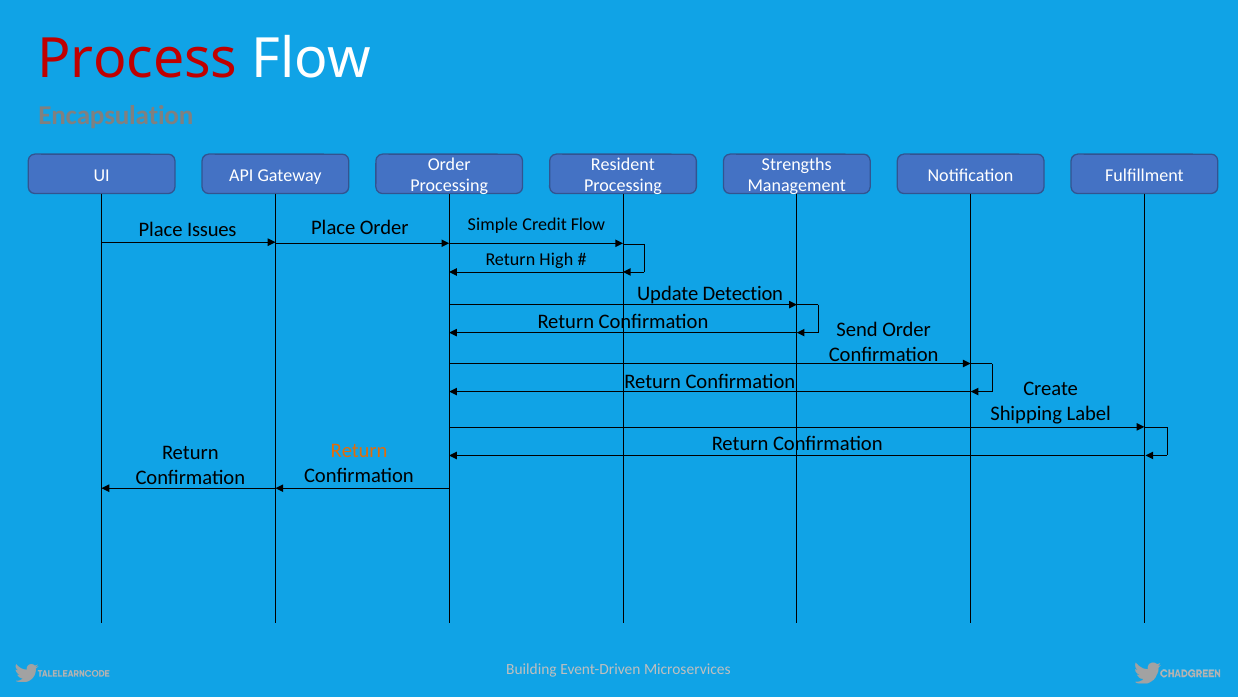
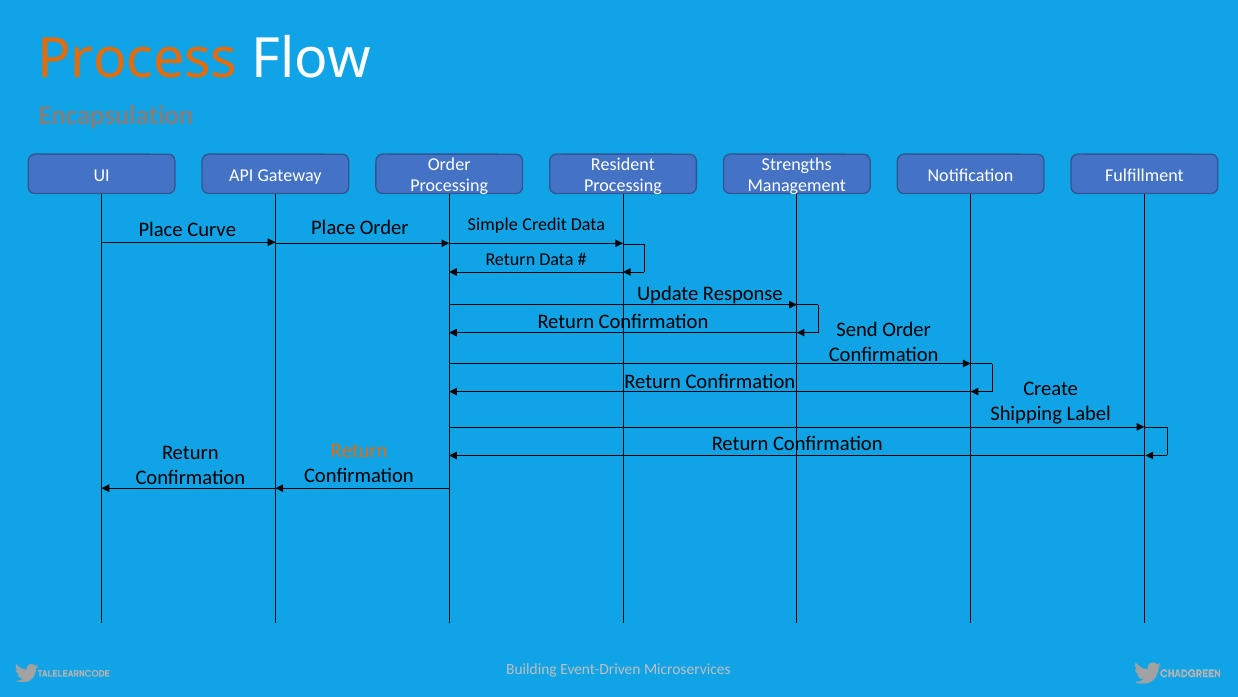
Process colour: red -> orange (138, 59)
Issues: Issues -> Curve (212, 229)
Credit Flow: Flow -> Data (588, 224)
Return High: High -> Data (556, 259)
Detection: Detection -> Response (743, 293)
